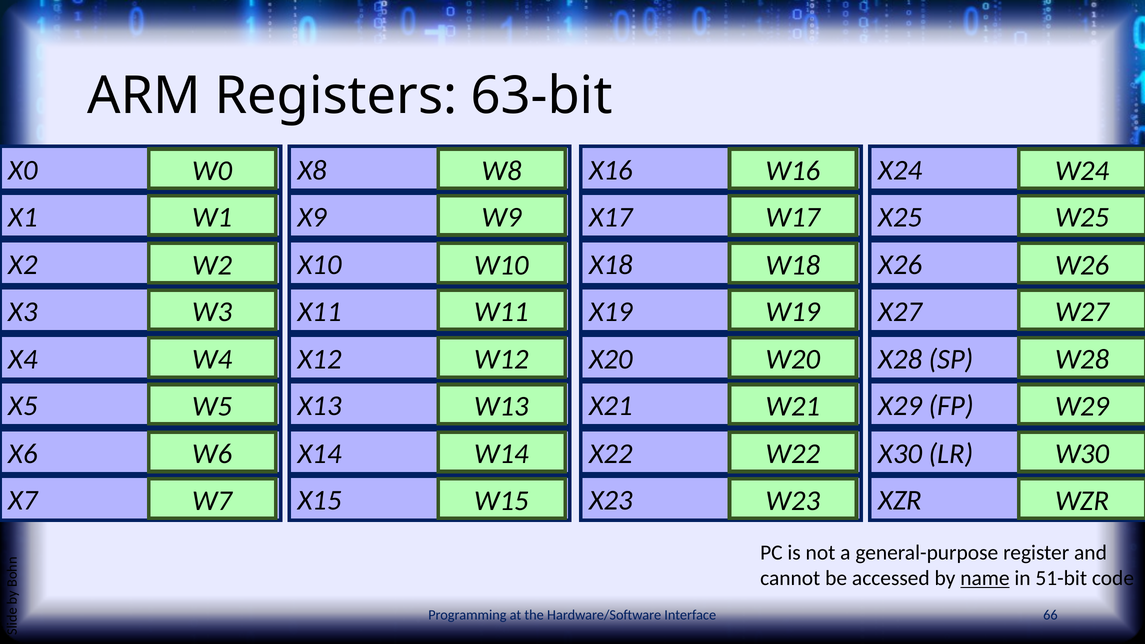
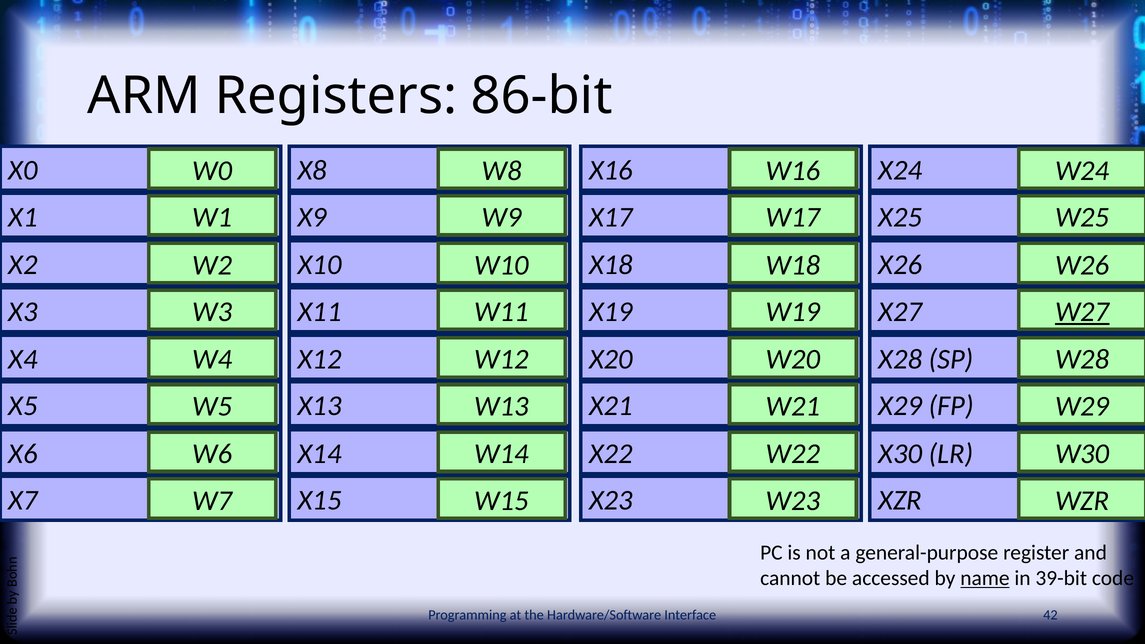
63-bit: 63-bit -> 86-bit (542, 96)
W27 underline: none -> present (1082, 312)
51-bit: 51-bit -> 39-bit (1061, 578)
66: 66 -> 42 (1050, 615)
